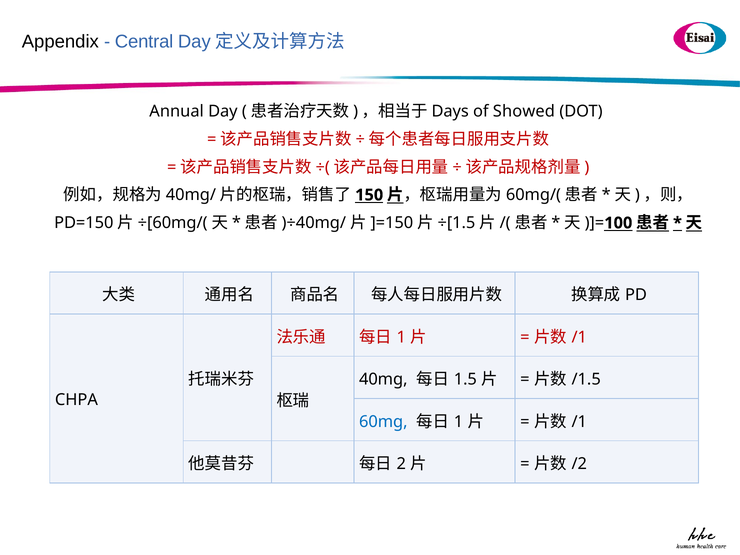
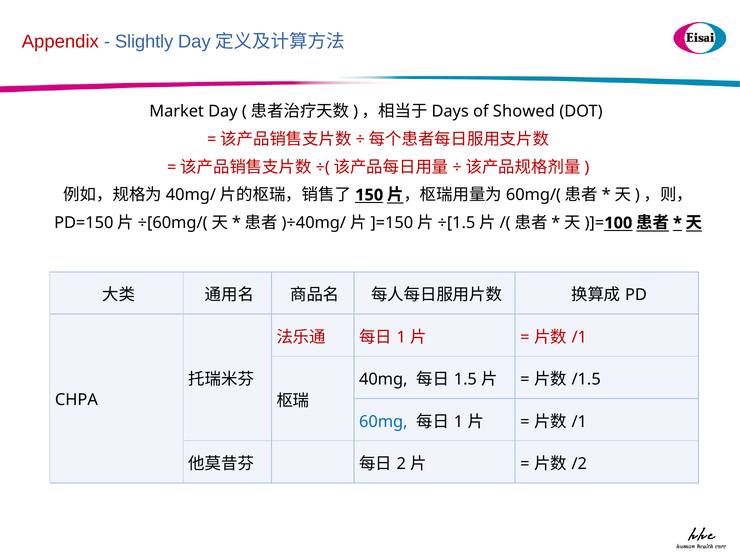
Appendix colour: black -> red (60, 41)
Central: Central -> Slightly (144, 41)
Annual: Annual -> Market (177, 111)
